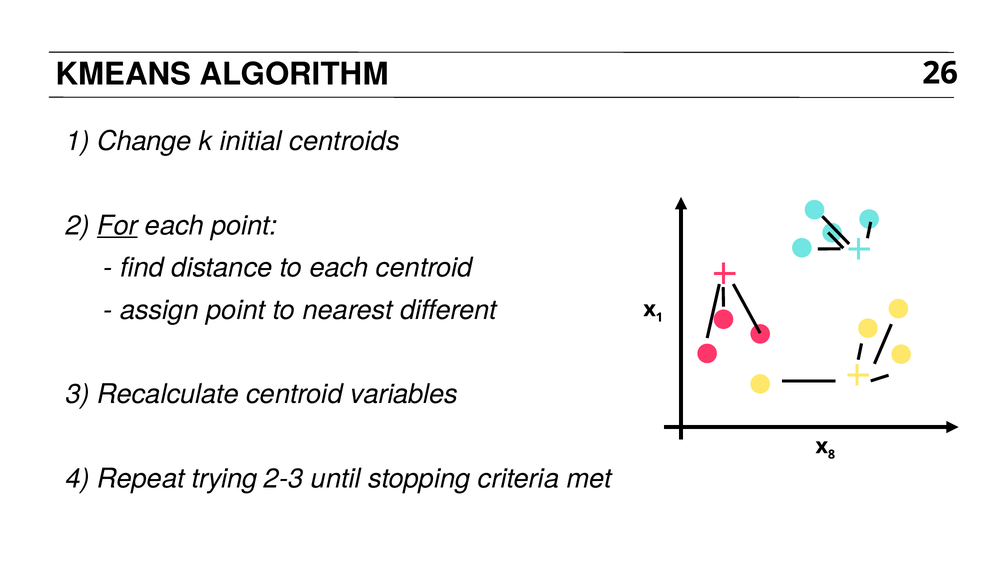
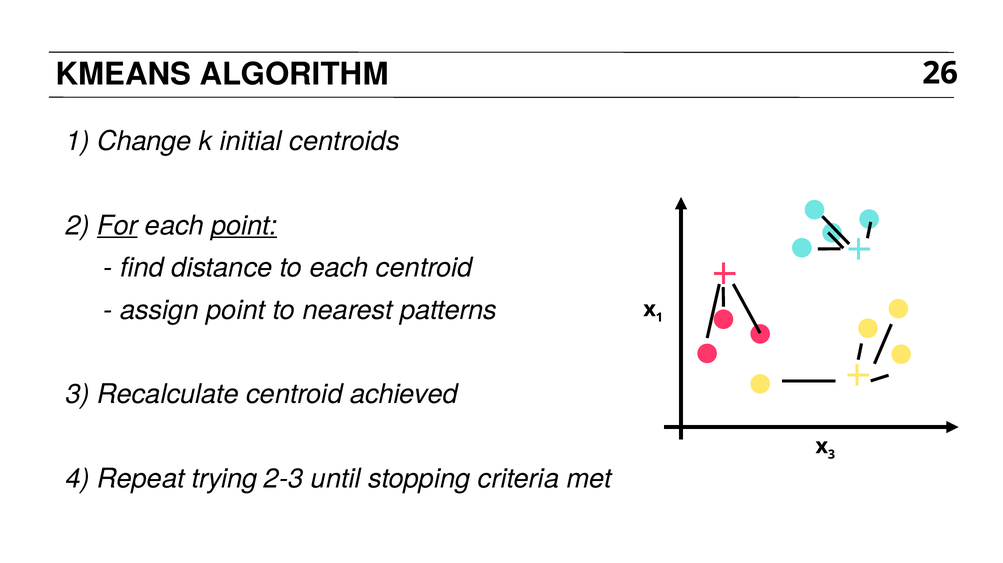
point underline: none -> present (244, 226)
different: different -> patterns (449, 310)
variables: variables -> achieved (404, 395)
8: 8 -> 3 (831, 455)
